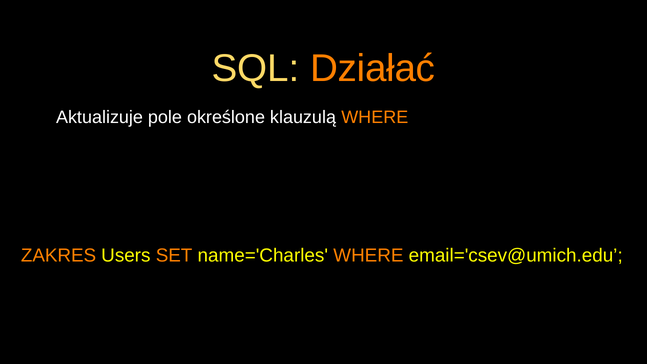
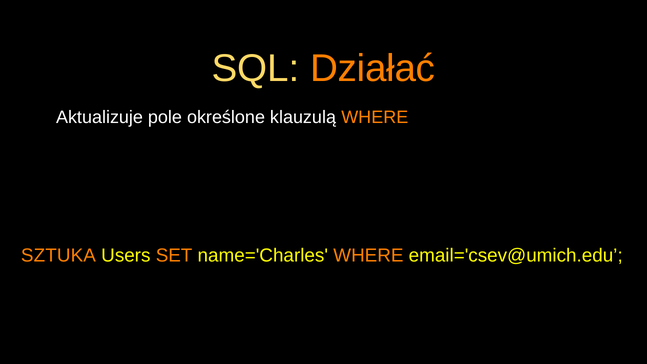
ZAKRES: ZAKRES -> SZTUKA (58, 256)
